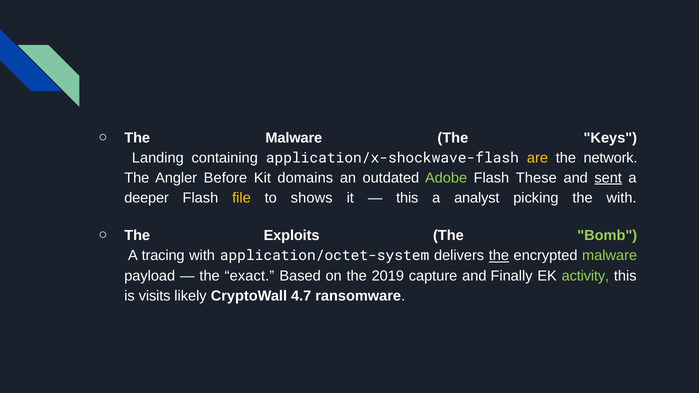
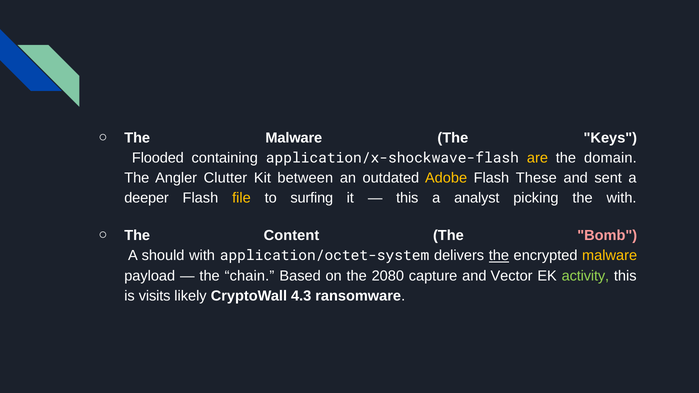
Landing: Landing -> Flooded (158, 158)
network: network -> domain (610, 158)
Before: Before -> Clutter (225, 178)
domains: domains -> between (305, 178)
Adobe colour: light green -> yellow (446, 178)
sent underline: present -> none (608, 178)
shows: shows -> surfing (312, 198)
Exploits: Exploits -> Content (291, 236)
Bomb colour: light green -> pink (607, 236)
tracing: tracing -> should (163, 256)
malware colour: light green -> yellow (610, 256)
exact: exact -> chain (249, 276)
2019: 2019 -> 2080 (388, 276)
Finally: Finally -> Vector (512, 276)
4.7: 4.7 -> 4.3 (301, 296)
